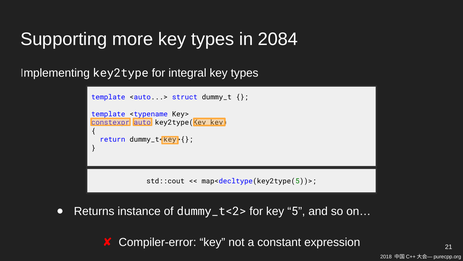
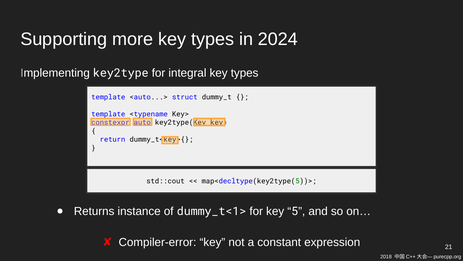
2084: 2084 -> 2024 (278, 39)
dummy_t<2>: dummy_t<2> -> dummy_t<1> (212, 211)
